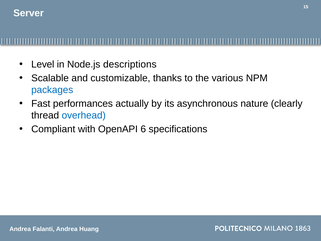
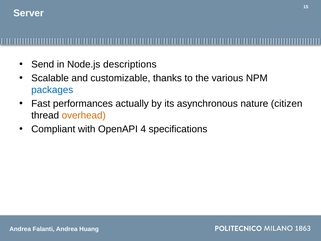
Level: Level -> Send (43, 64)
clearly: clearly -> citizen (287, 104)
overhead colour: blue -> orange (84, 115)
6: 6 -> 4 (143, 129)
